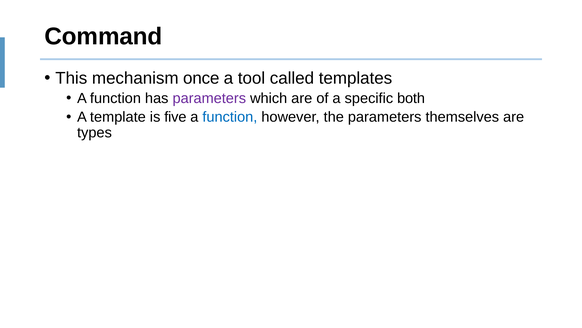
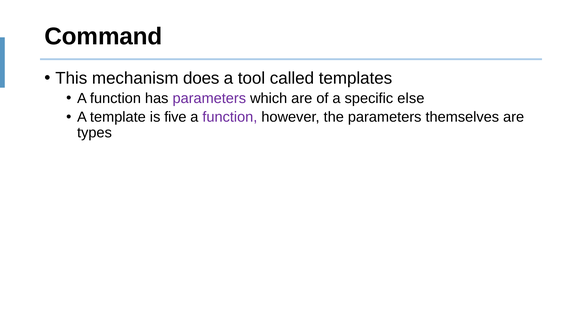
once: once -> does (201, 78)
both: both -> else (411, 98)
function colour: blue -> purple (230, 117)
